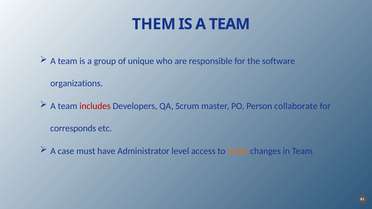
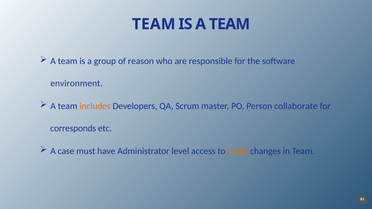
THEM: THEM -> TEAM (154, 24)
unique: unique -> reason (141, 61)
organizations: organizations -> environment (77, 83)
includes colour: red -> orange (95, 106)
